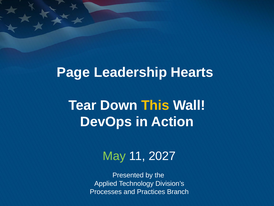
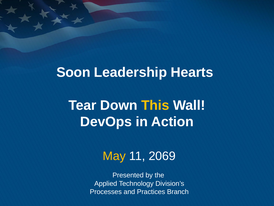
Page: Page -> Soon (73, 72)
May colour: light green -> yellow (114, 156)
2027: 2027 -> 2069 (162, 156)
